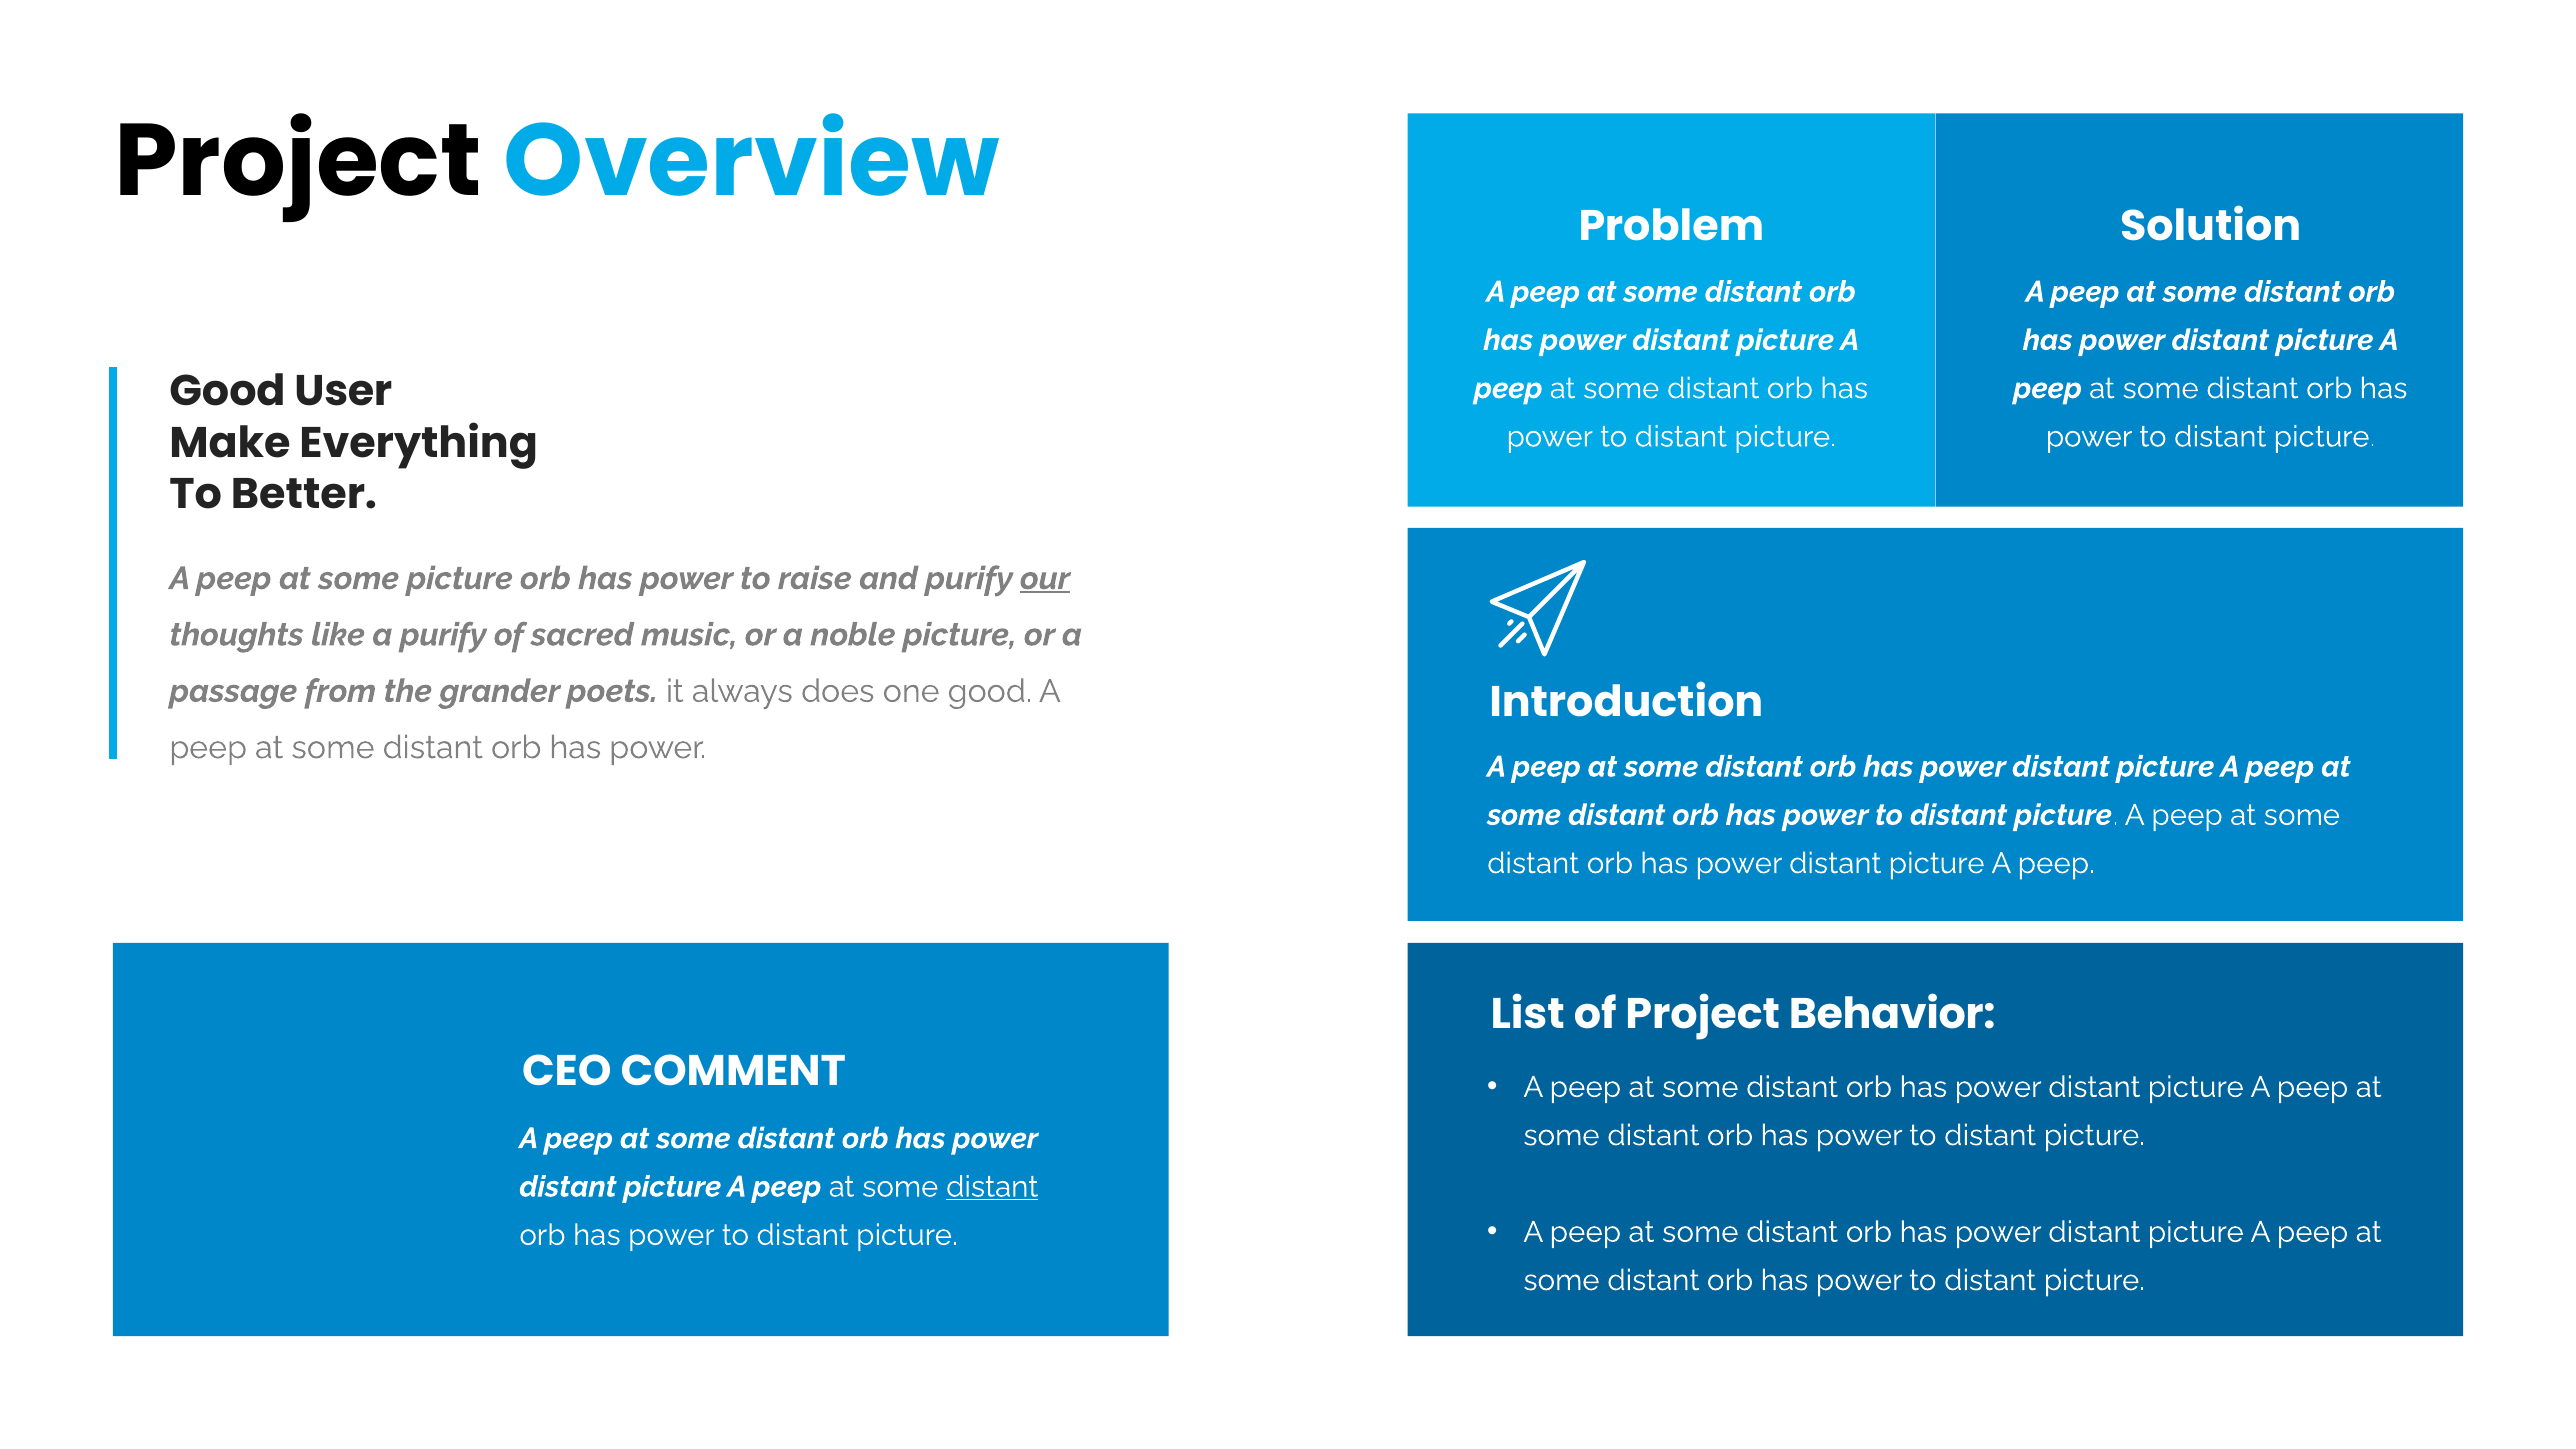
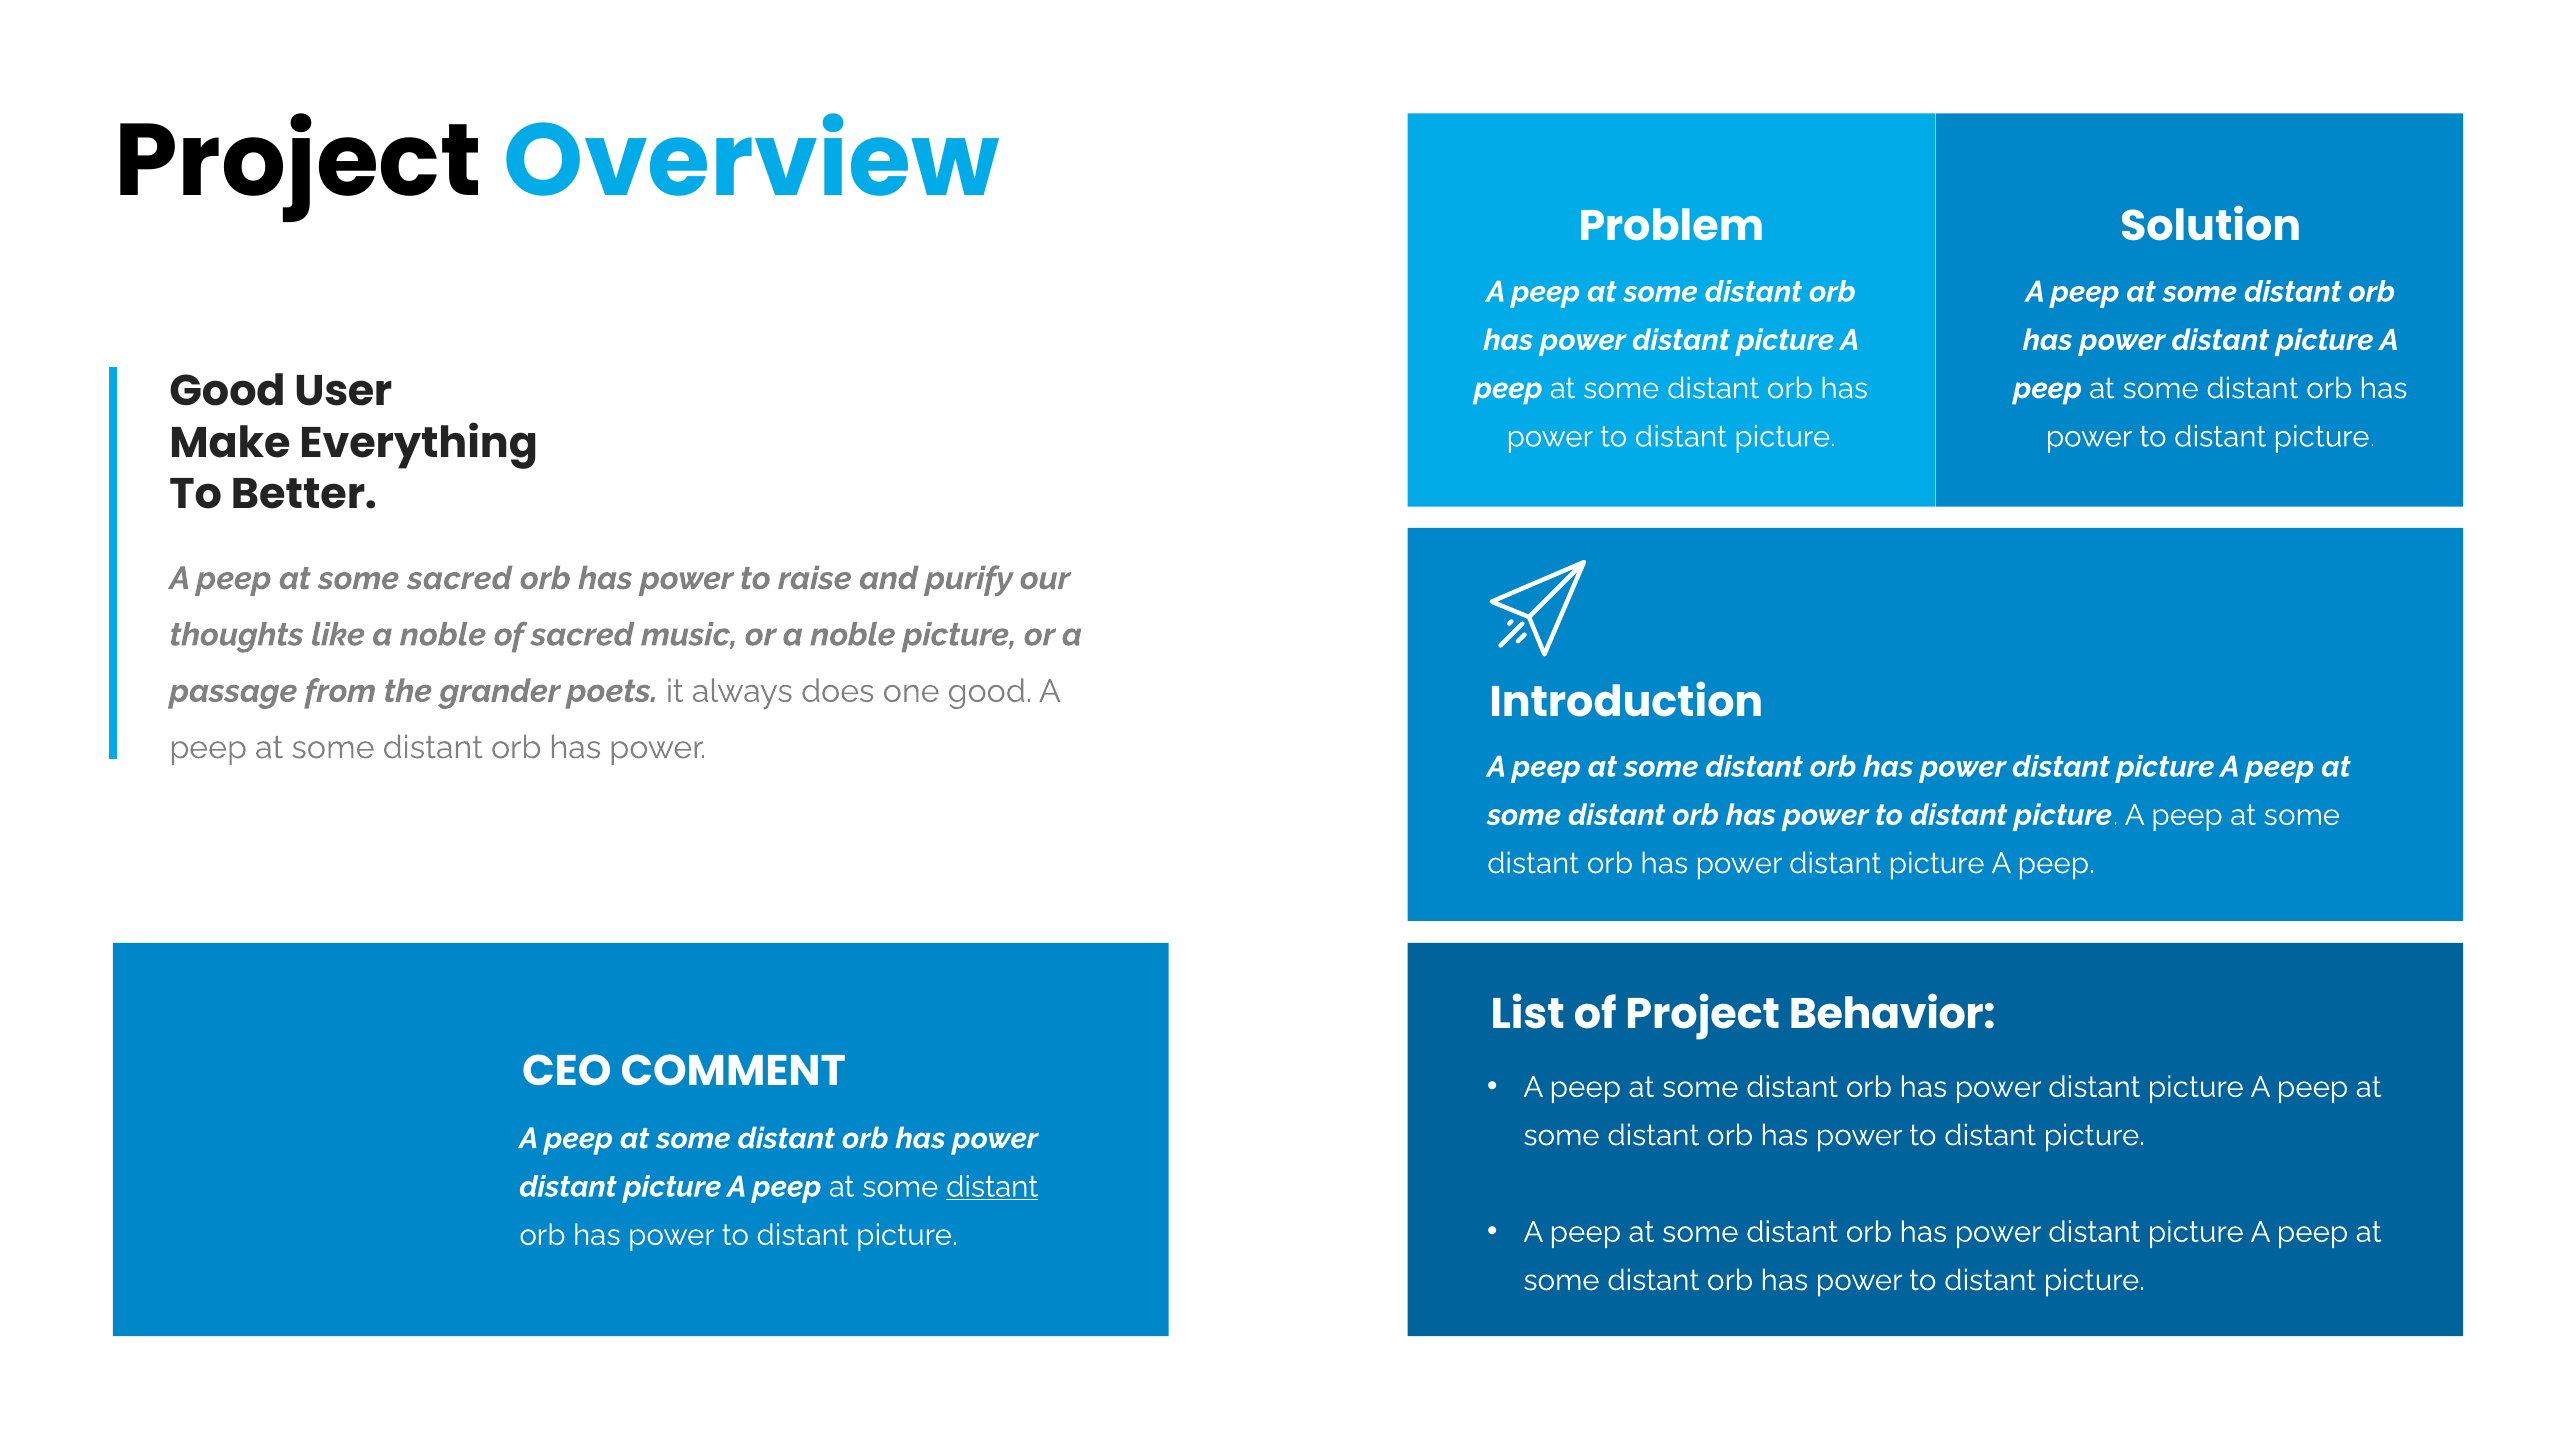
some picture: picture -> sacred (460, 578)
our underline: present -> none (1045, 578)
like a purify: purify -> noble (443, 635)
